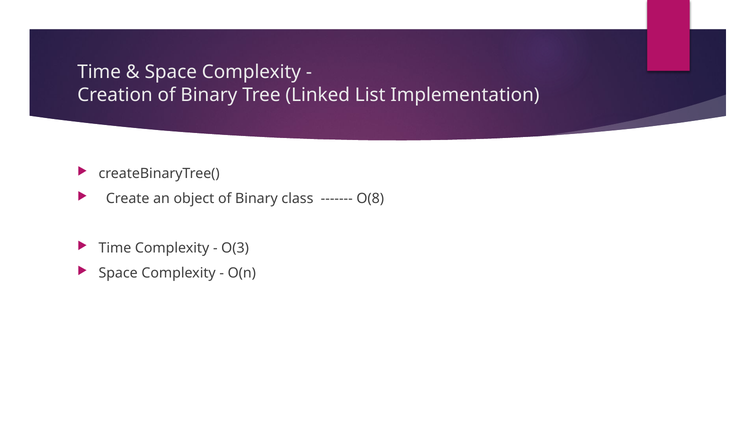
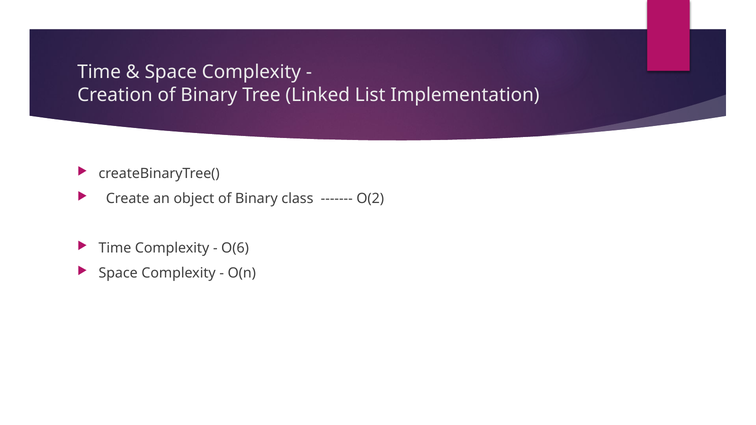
O(8: O(8 -> O(2 (370, 199)
O(3: O(3 -> O(6 (235, 248)
